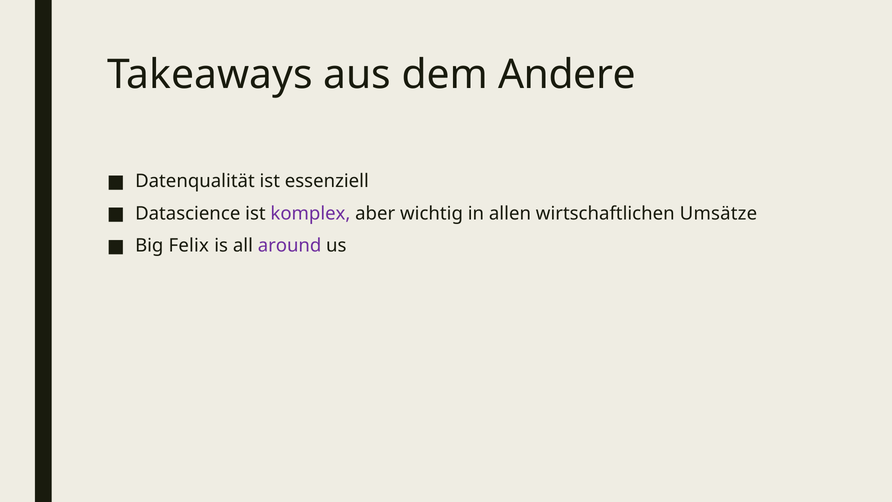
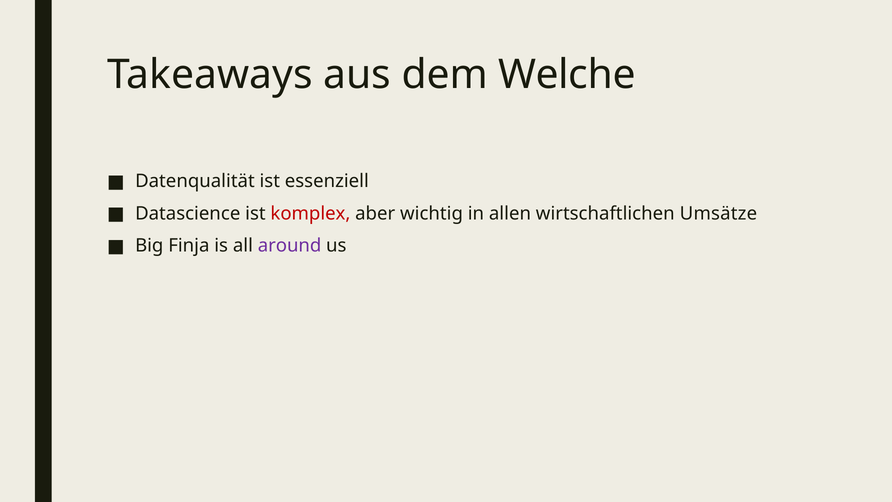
Andere: Andere -> Welche (567, 75)
komplex colour: purple -> red (310, 213)
Felix: Felix -> Finja (189, 245)
